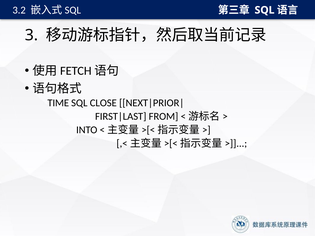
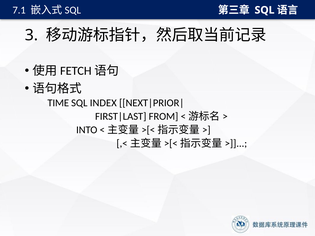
3.2: 3.2 -> 7.1 (19, 10)
CLOSE: CLOSE -> INDEX (103, 103)
